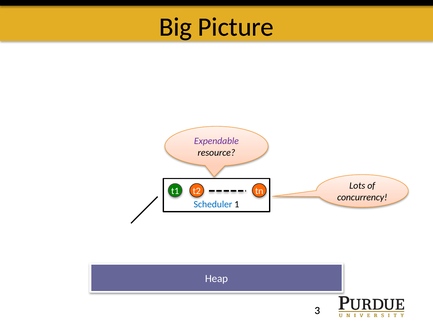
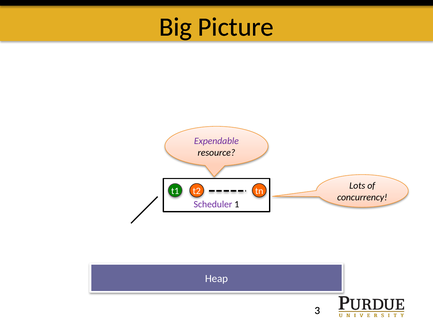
Scheduler colour: blue -> purple (213, 204)
